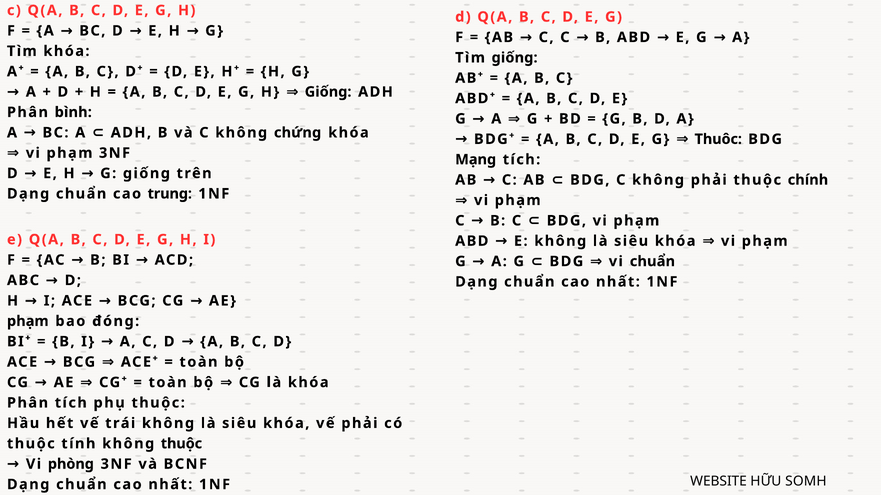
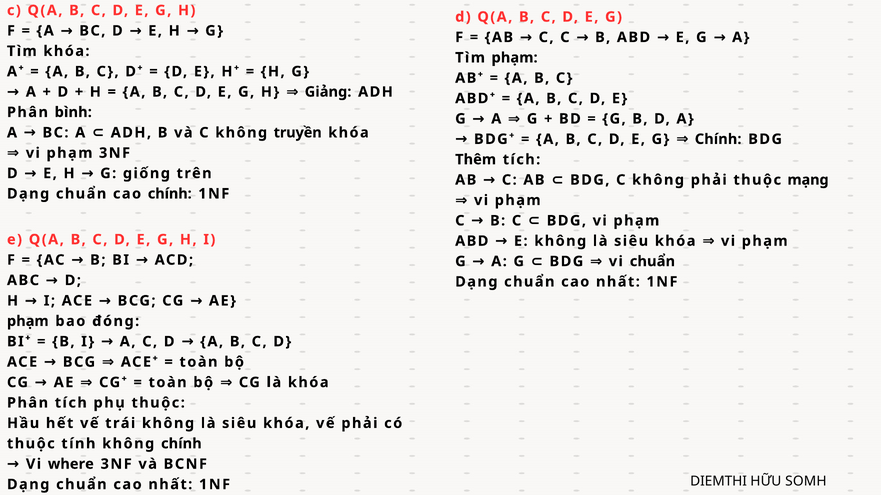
Tìm giống: giống -> phạm (515, 58)
H Giống: Giống -> Giảng (328, 92)
chứng: chứng -> truyền (298, 133)
G Thuôc: Thuôc -> Chính (718, 139)
Mạng: Mạng -> Thêm (476, 160)
chính: chính -> mạng (808, 180)
trung: trung -> chính (170, 194)
không thuộc: thuộc -> chính (181, 444)
phòng: phòng -> where (71, 464)
WEBSITE: WEBSITE -> DIEMTHI (719, 482)
